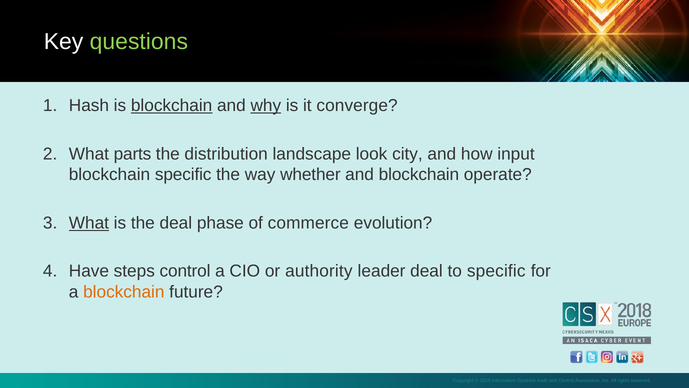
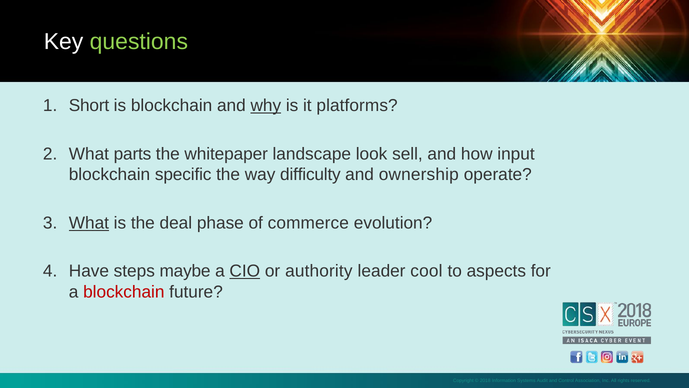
Hash: Hash -> Short (89, 106)
blockchain underline: present -> none (172, 106)
converge: converge -> platforms (357, 106)
distribution: distribution -> whitepaper (226, 154)
city: city -> sell (407, 154)
whether: whether -> difficulty (310, 174)
and blockchain: blockchain -> ownership (419, 174)
steps control: control -> maybe (185, 271)
CIO underline: none -> present (245, 271)
leader deal: deal -> cool (426, 271)
to specific: specific -> aspects (496, 271)
blockchain colour: orange -> red (124, 292)
